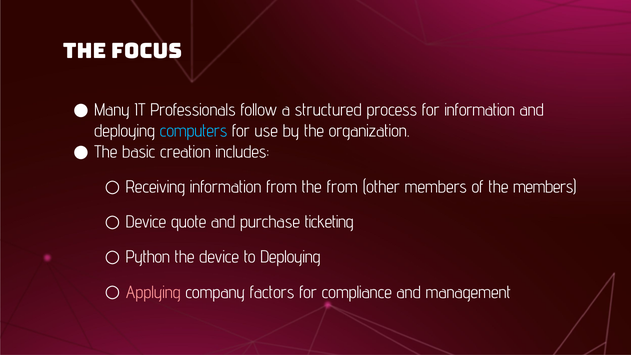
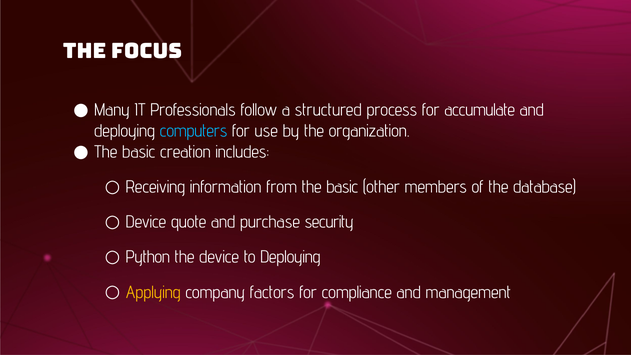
for information: information -> accumulate (480, 110)
from the from: from -> basic (342, 187)
the members: members -> database (545, 187)
ticketing: ticketing -> security (329, 222)
Applying colour: pink -> yellow (153, 292)
